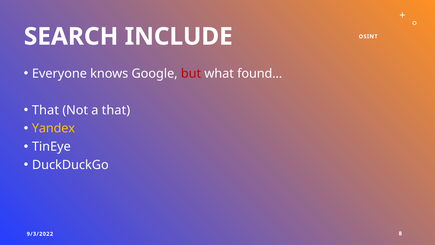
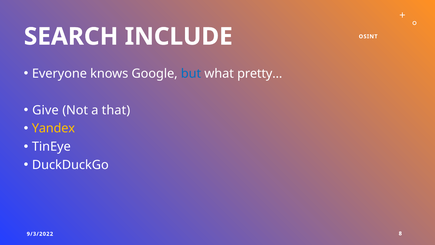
but colour: red -> blue (191, 74)
found…: found… -> pretty… (260, 74)
That: That -> Give (45, 110)
